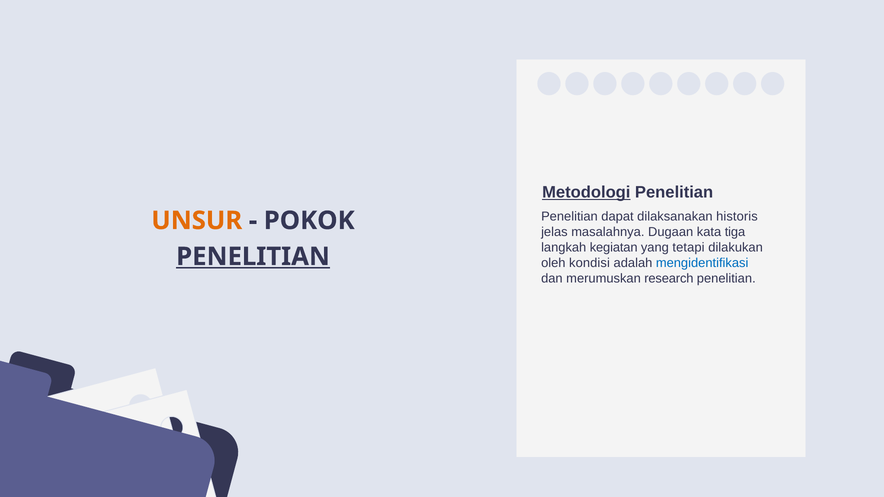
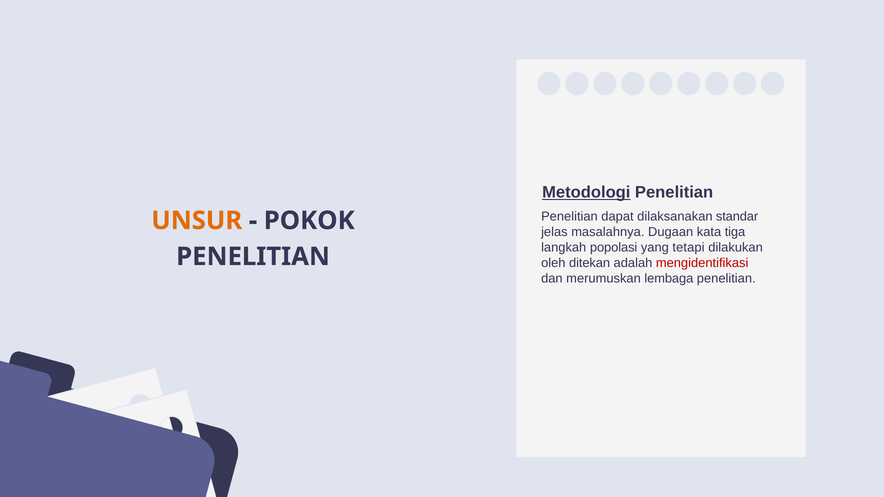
historis: historis -> standar (737, 217)
kegiatan: kegiatan -> popolasi (614, 248)
PENELITIAN underline: present -> none (253, 257)
kondisi: kondisi -> ditekan (590, 263)
mengidentifikasi colour: blue -> red (702, 263)
research: research -> lembaga (669, 279)
